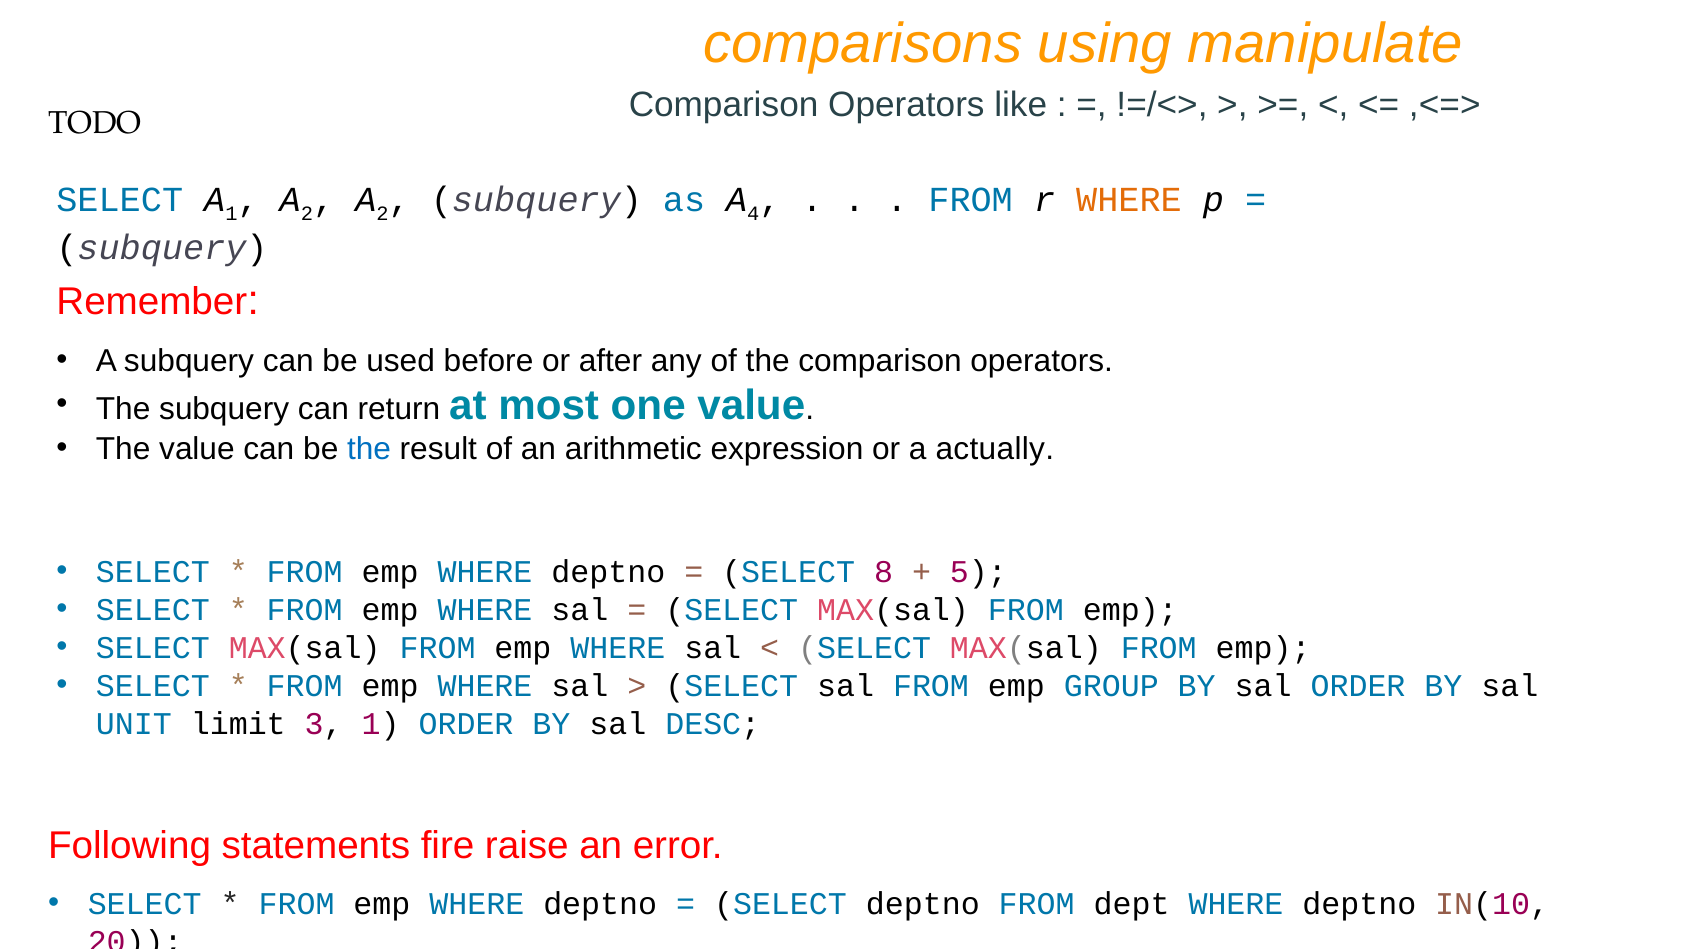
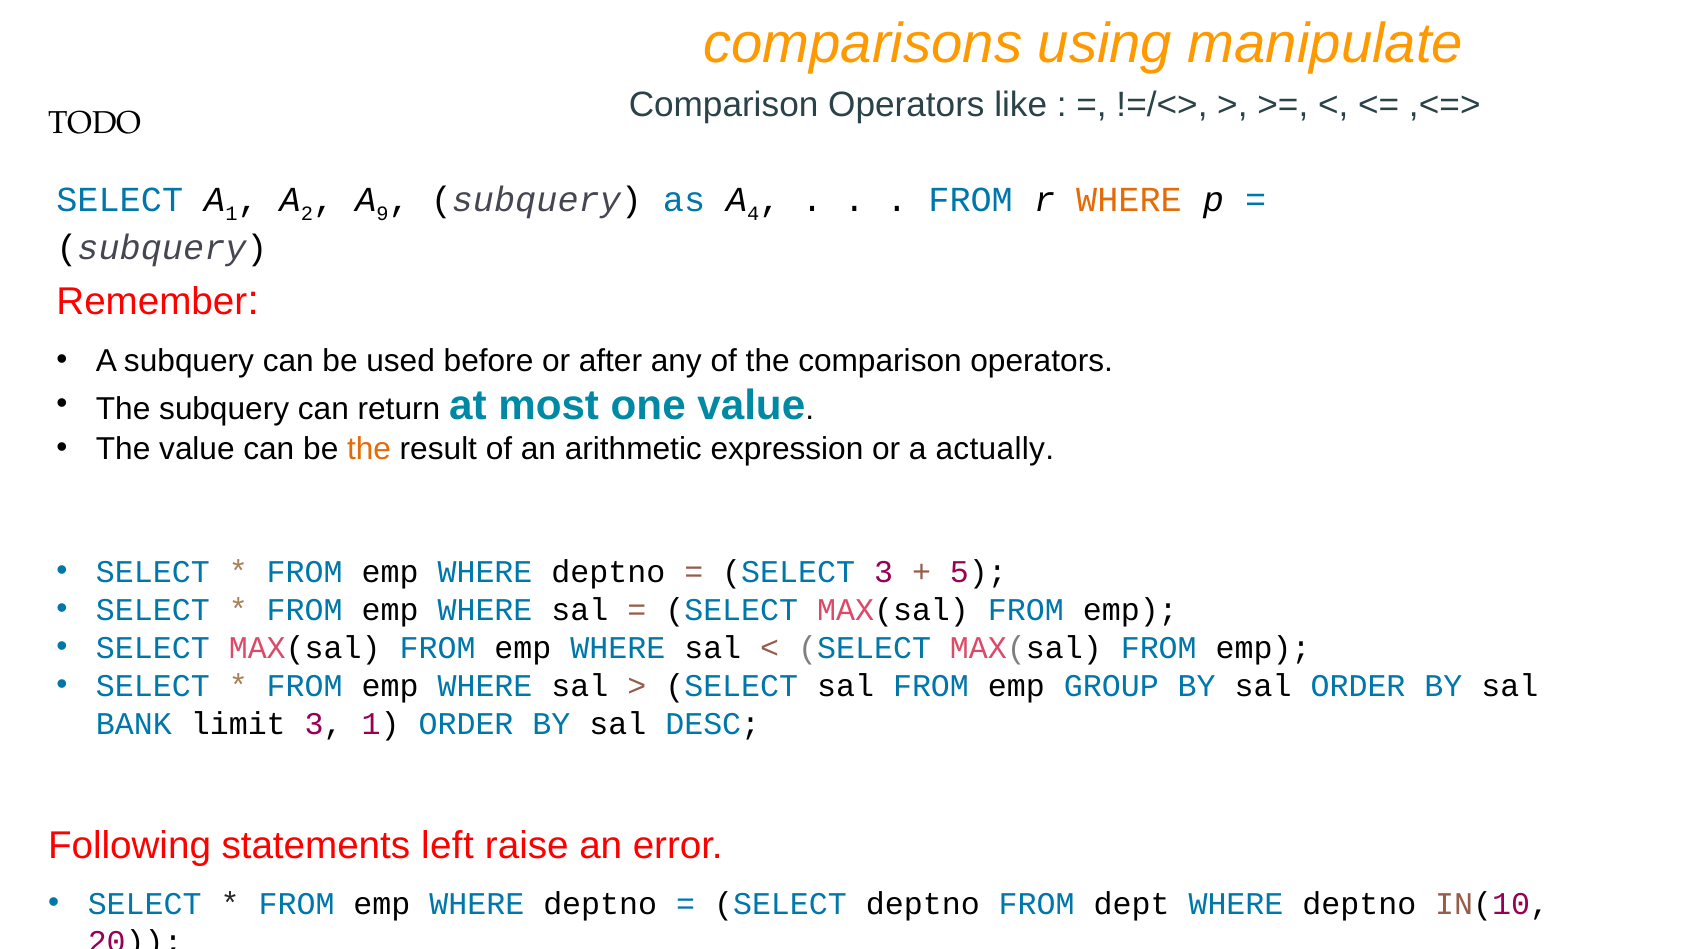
2: 2 -> 9 (382, 214)
the colour: blue -> orange (369, 449)
SELECT 8: 8 -> 3 (884, 572)
UNIT: UNIT -> BANK (134, 724)
fire: fire -> left (447, 846)
